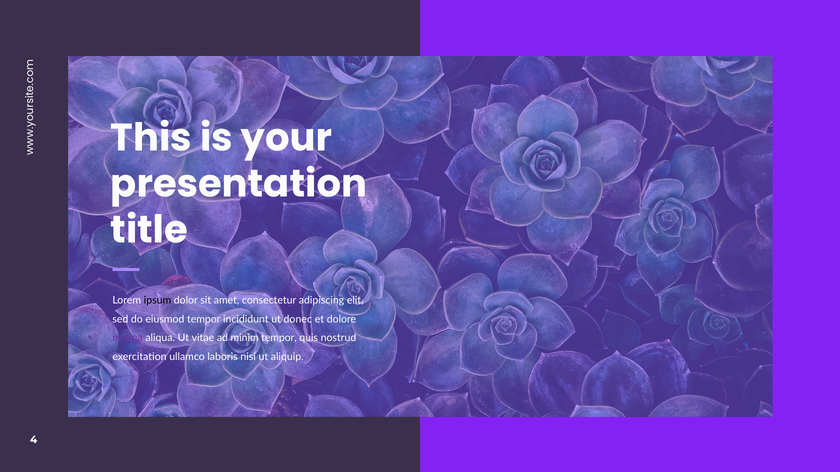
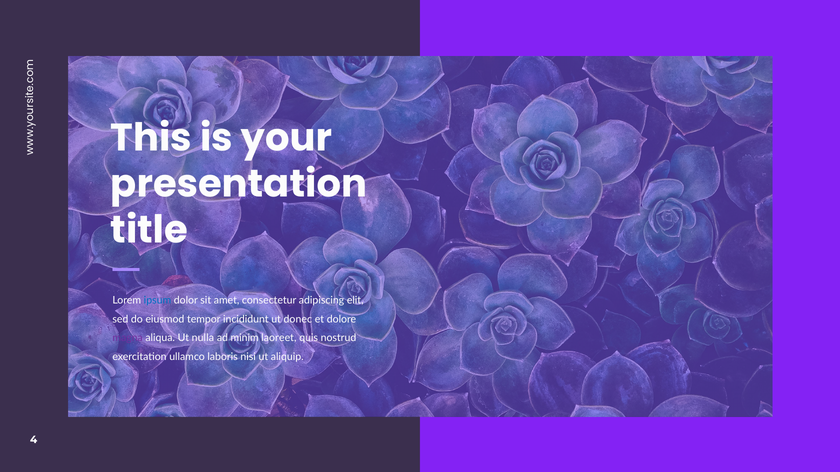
ipsum colour: black -> blue (157, 301)
vitae: vitae -> nulla (203, 338)
minim tempor: tempor -> laoreet (279, 338)
